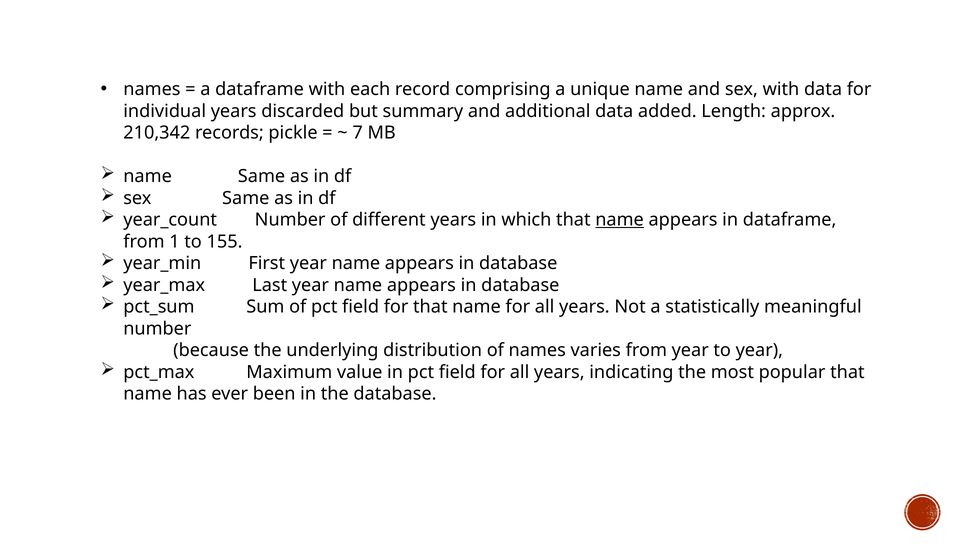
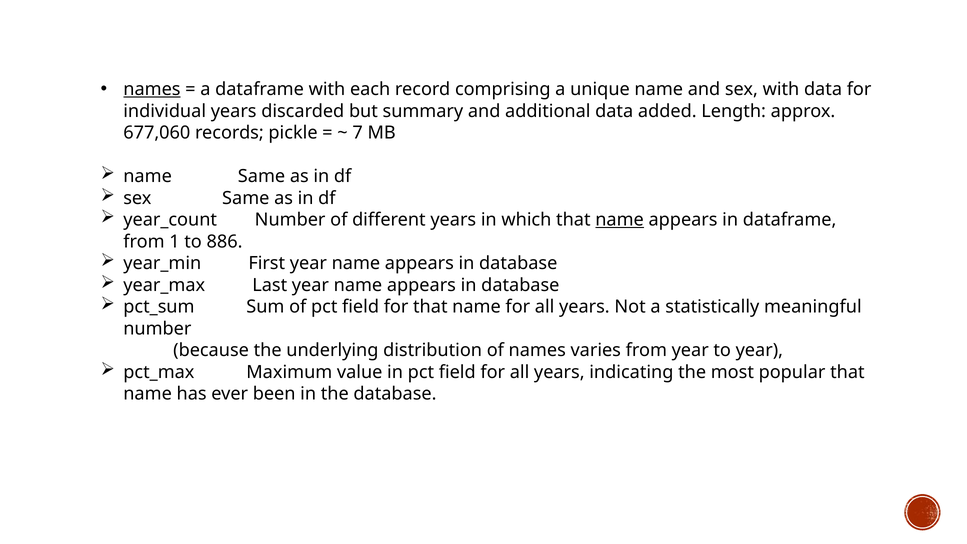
names underline: none -> present (152, 89)
210,342: 210,342 -> 677,060 (157, 133)
155: 155 -> 886 (225, 242)
